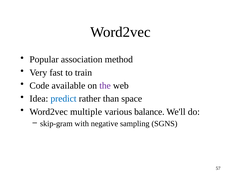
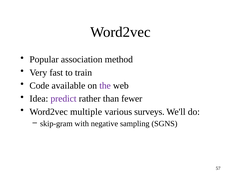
predict colour: blue -> purple (63, 99)
space: space -> fewer (132, 99)
balance: balance -> surveys (149, 112)
